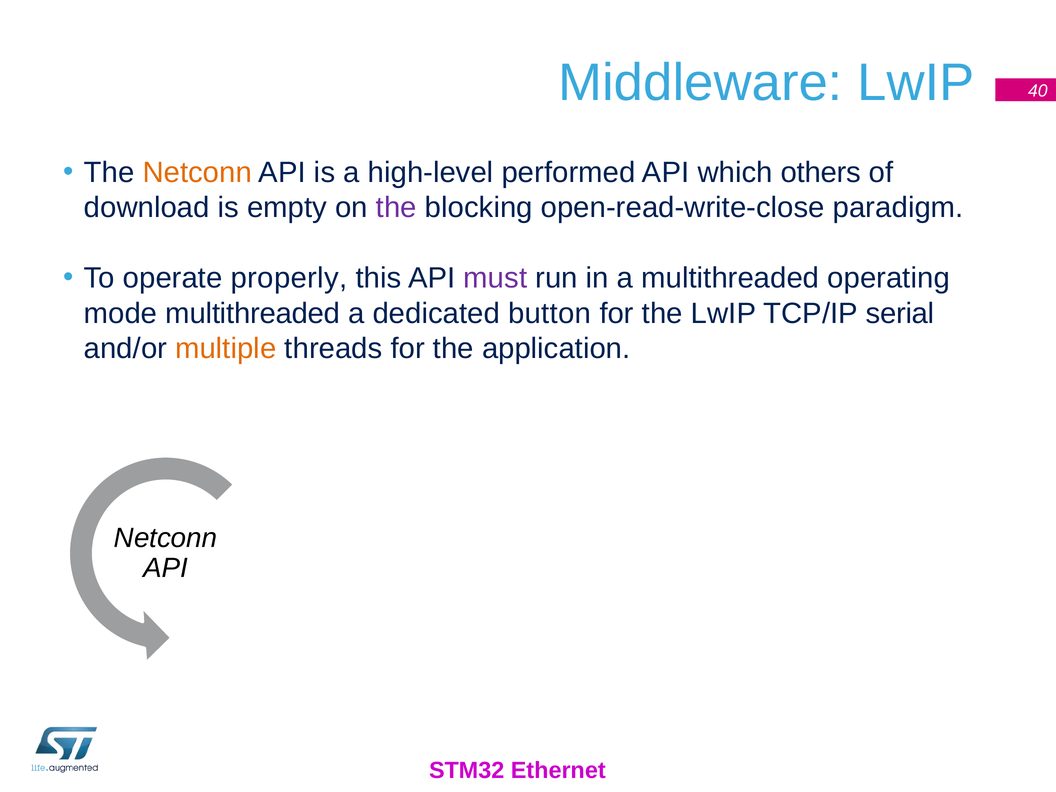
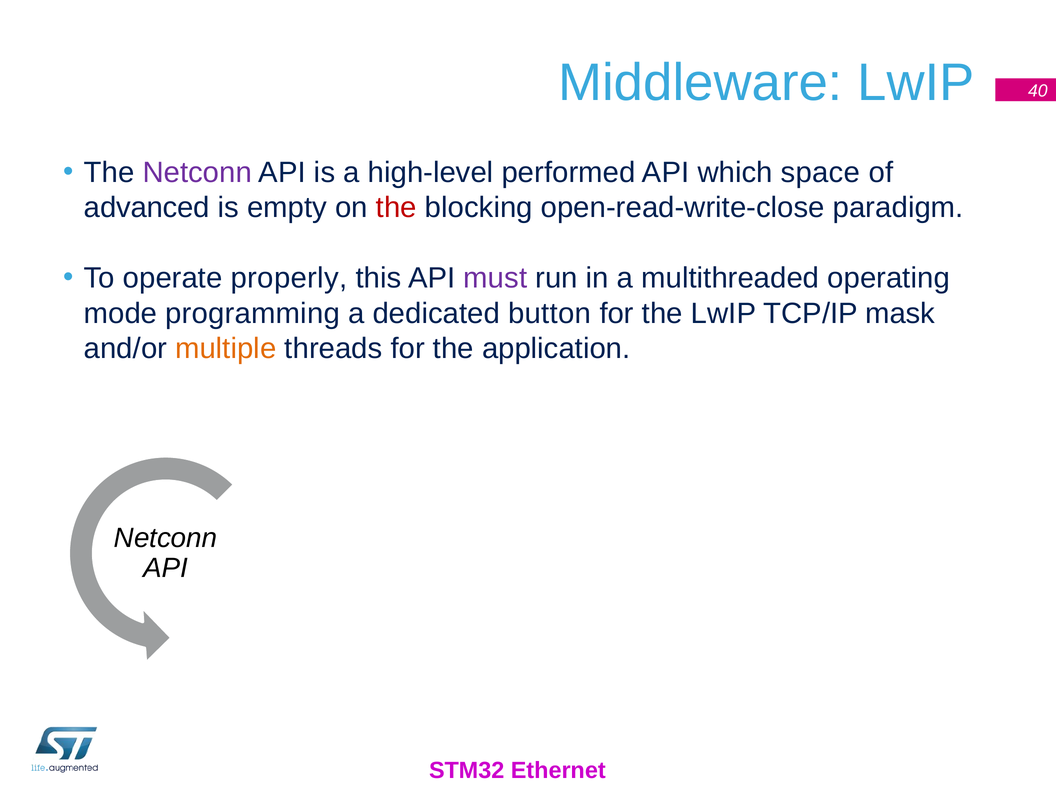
Netconn colour: orange -> purple (197, 172)
others: others -> space (821, 172)
download: download -> advanced (147, 208)
the colour: purple -> red (396, 208)
mode multithreaded: multithreaded -> programming (253, 313)
serial: serial -> mask (900, 313)
